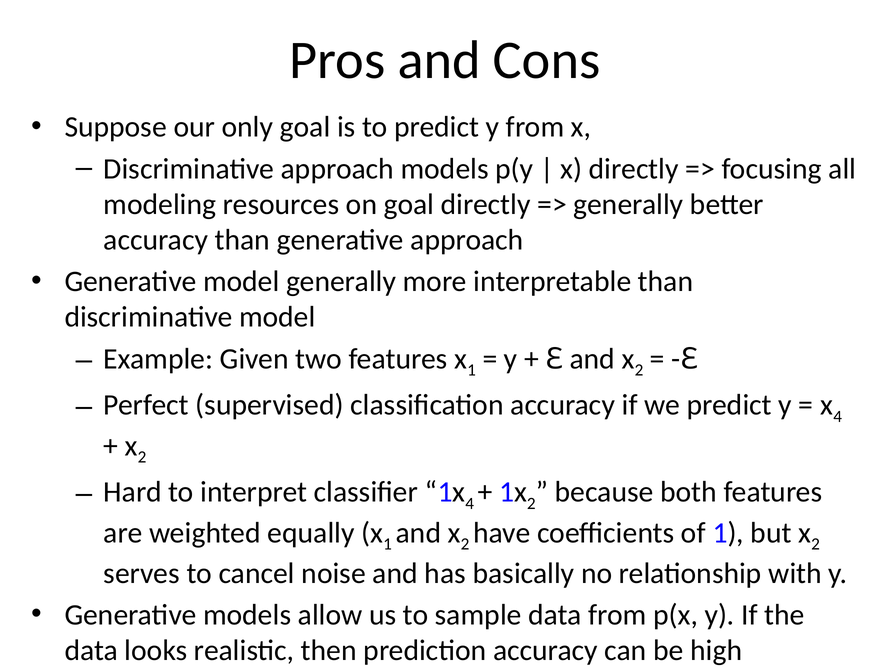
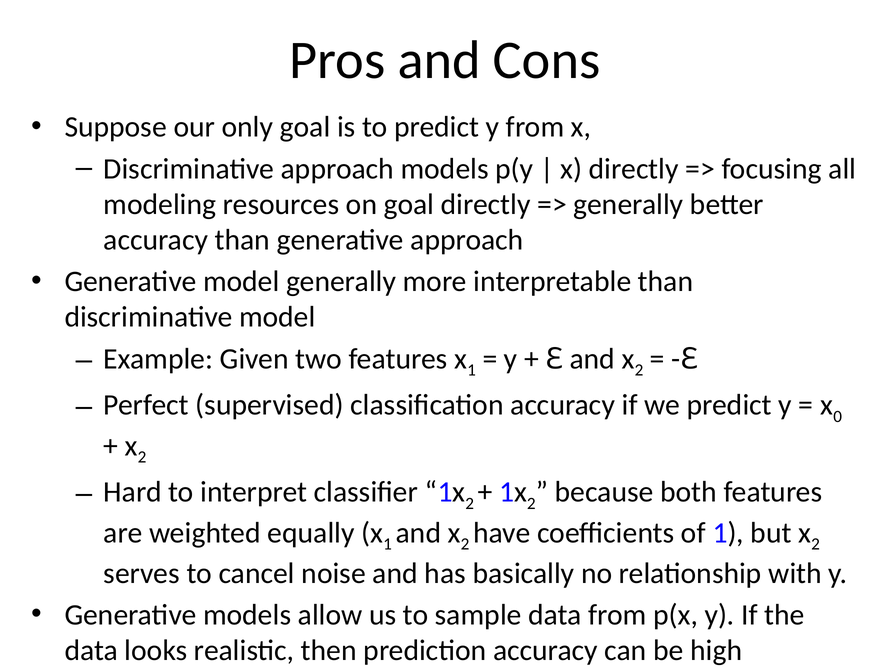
x 4: 4 -> 0 (838, 416)
4: 4 -> 2 (470, 503)
